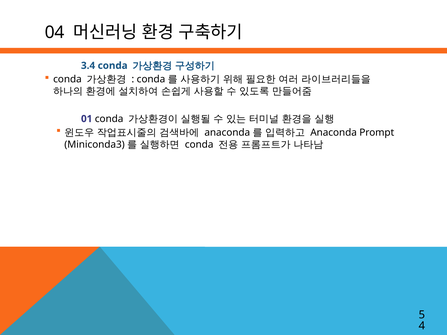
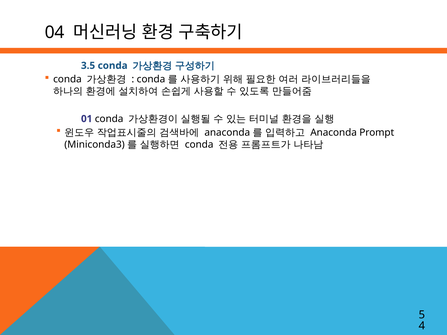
3.4: 3.4 -> 3.5 (88, 66)
